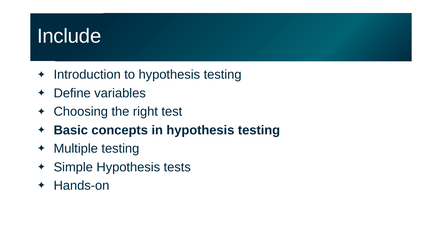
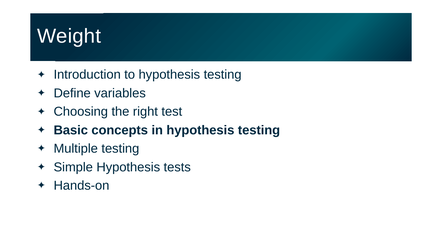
Include: Include -> Weight (69, 36)
